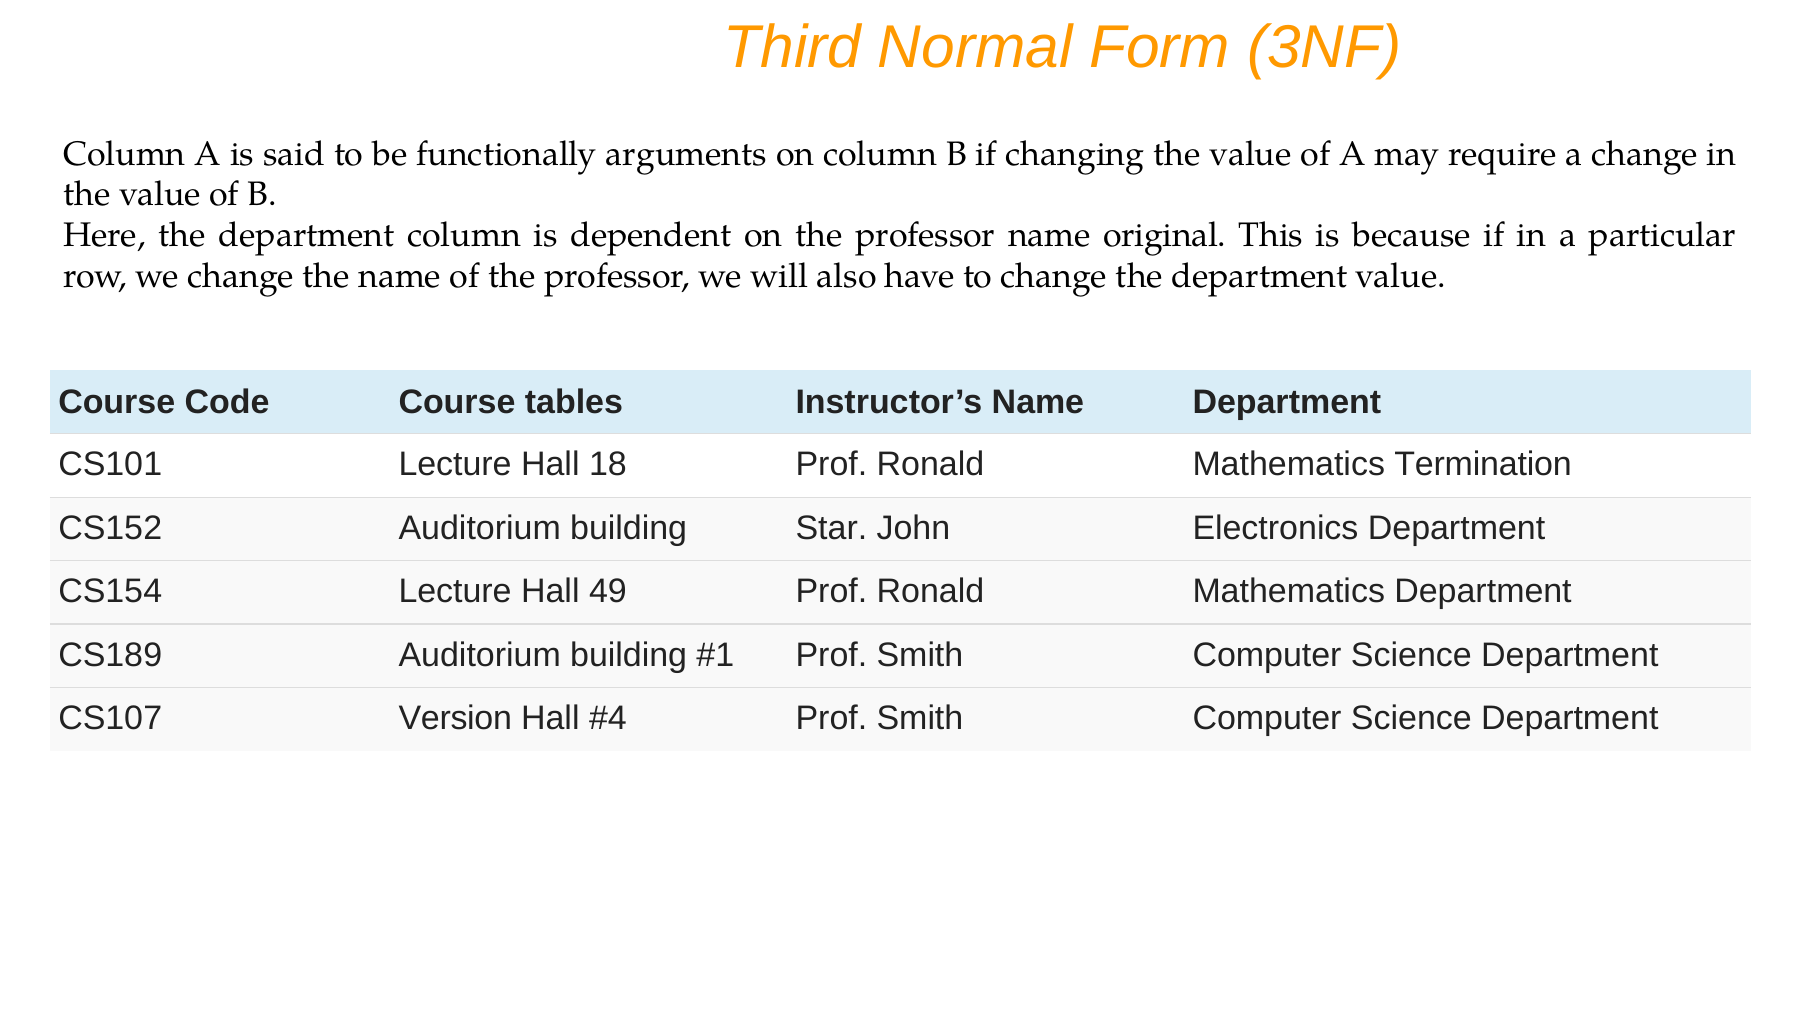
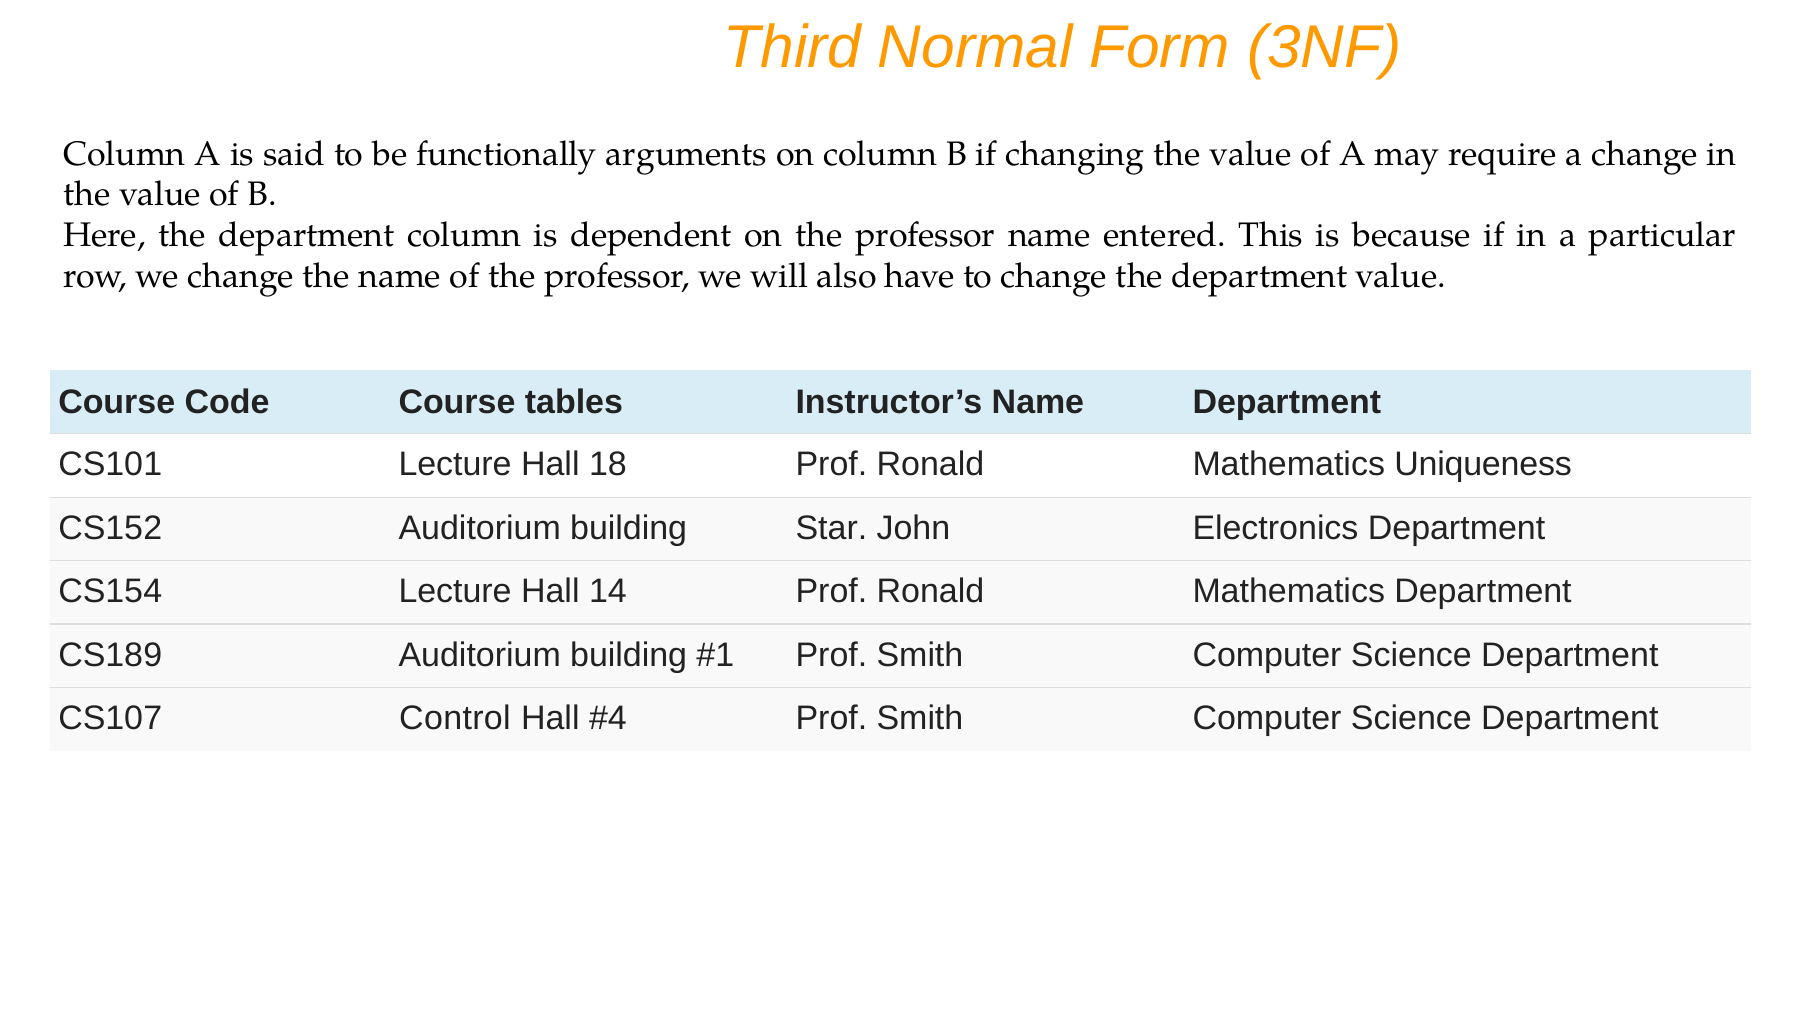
original: original -> entered (1165, 235)
Termination: Termination -> Uniqueness (1483, 465)
49: 49 -> 14 (608, 592)
Version: Version -> Control (455, 718)
